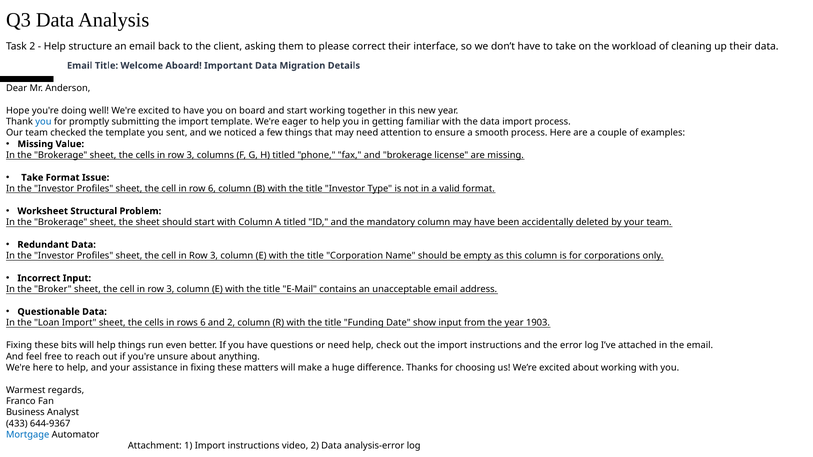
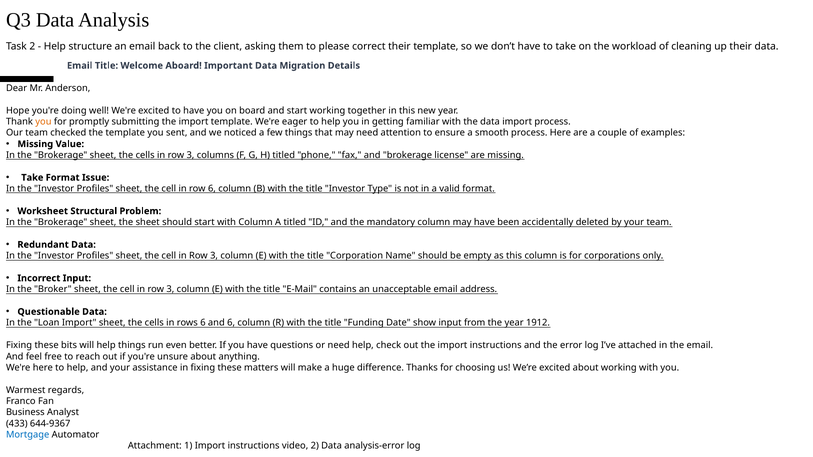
their interface: interface -> template (436, 46)
you colour: blue -> orange (43, 122)
and 2: 2 -> 6 (231, 323)
1903: 1903 -> 1912 (538, 323)
